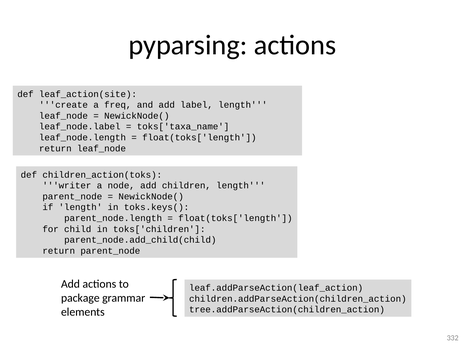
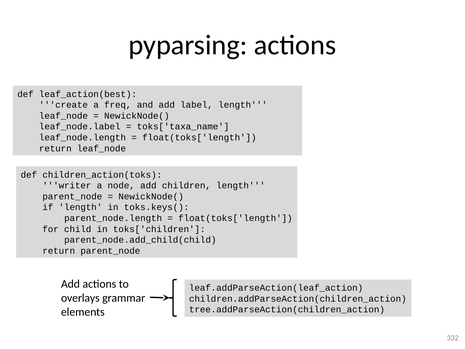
leaf_action(site: leaf_action(site -> leaf_action(best (88, 94)
package: package -> overlays (80, 298)
